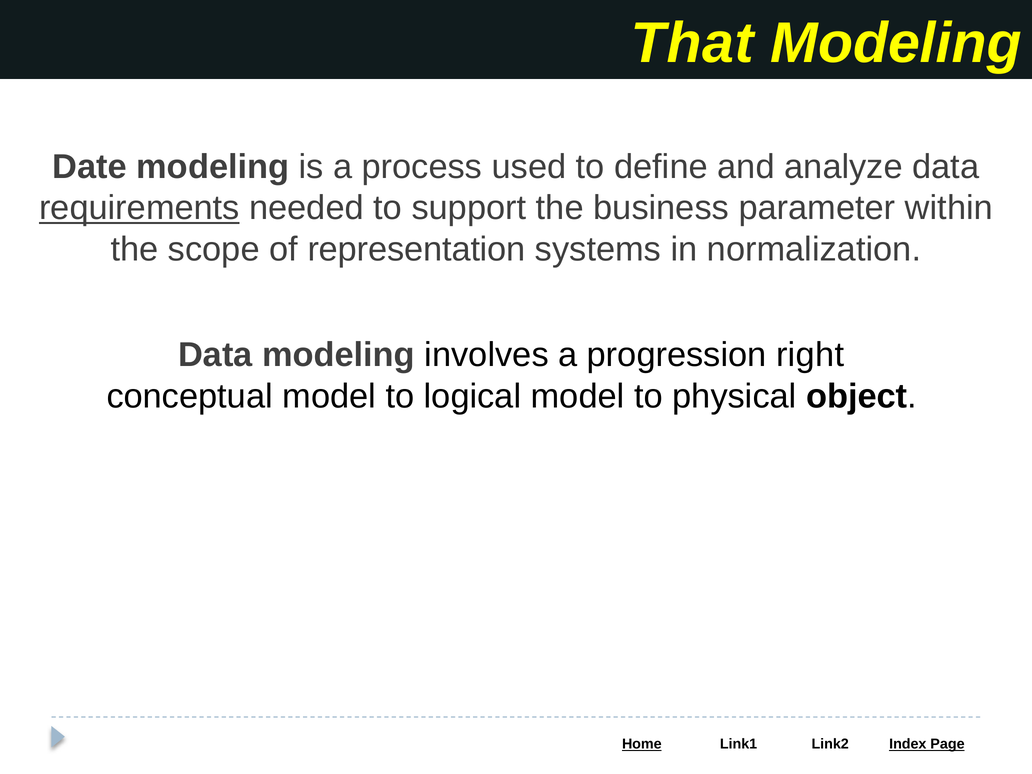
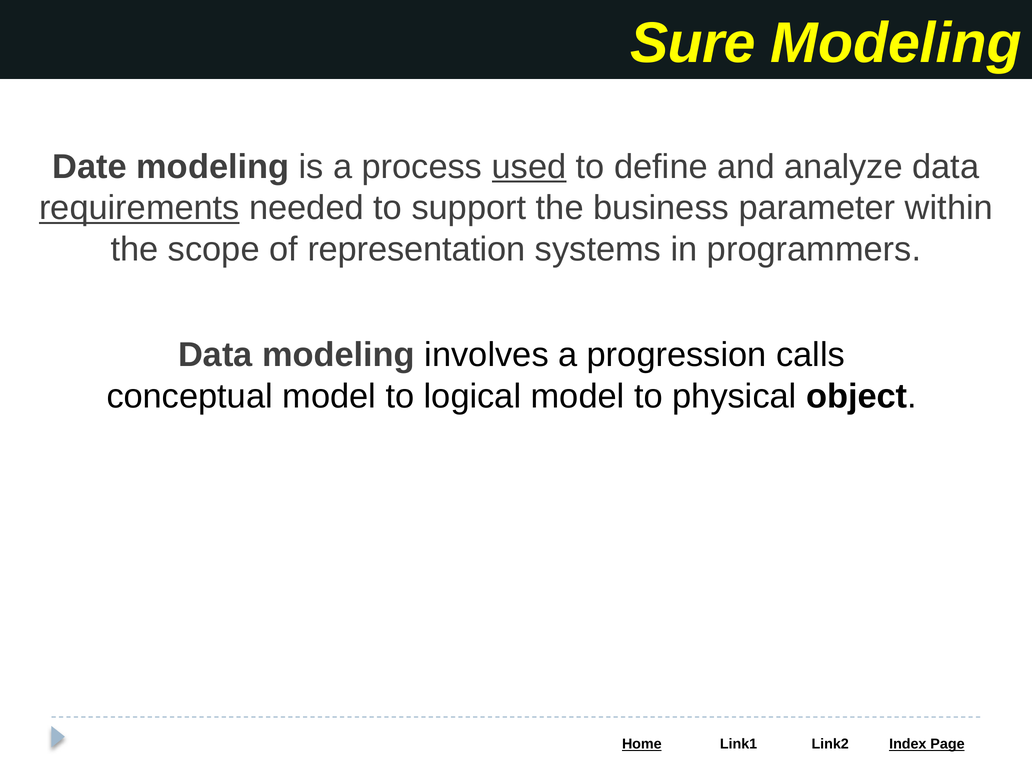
That: That -> Sure (693, 43)
used underline: none -> present (529, 167)
normalization: normalization -> programmers (814, 249)
right: right -> calls (810, 355)
